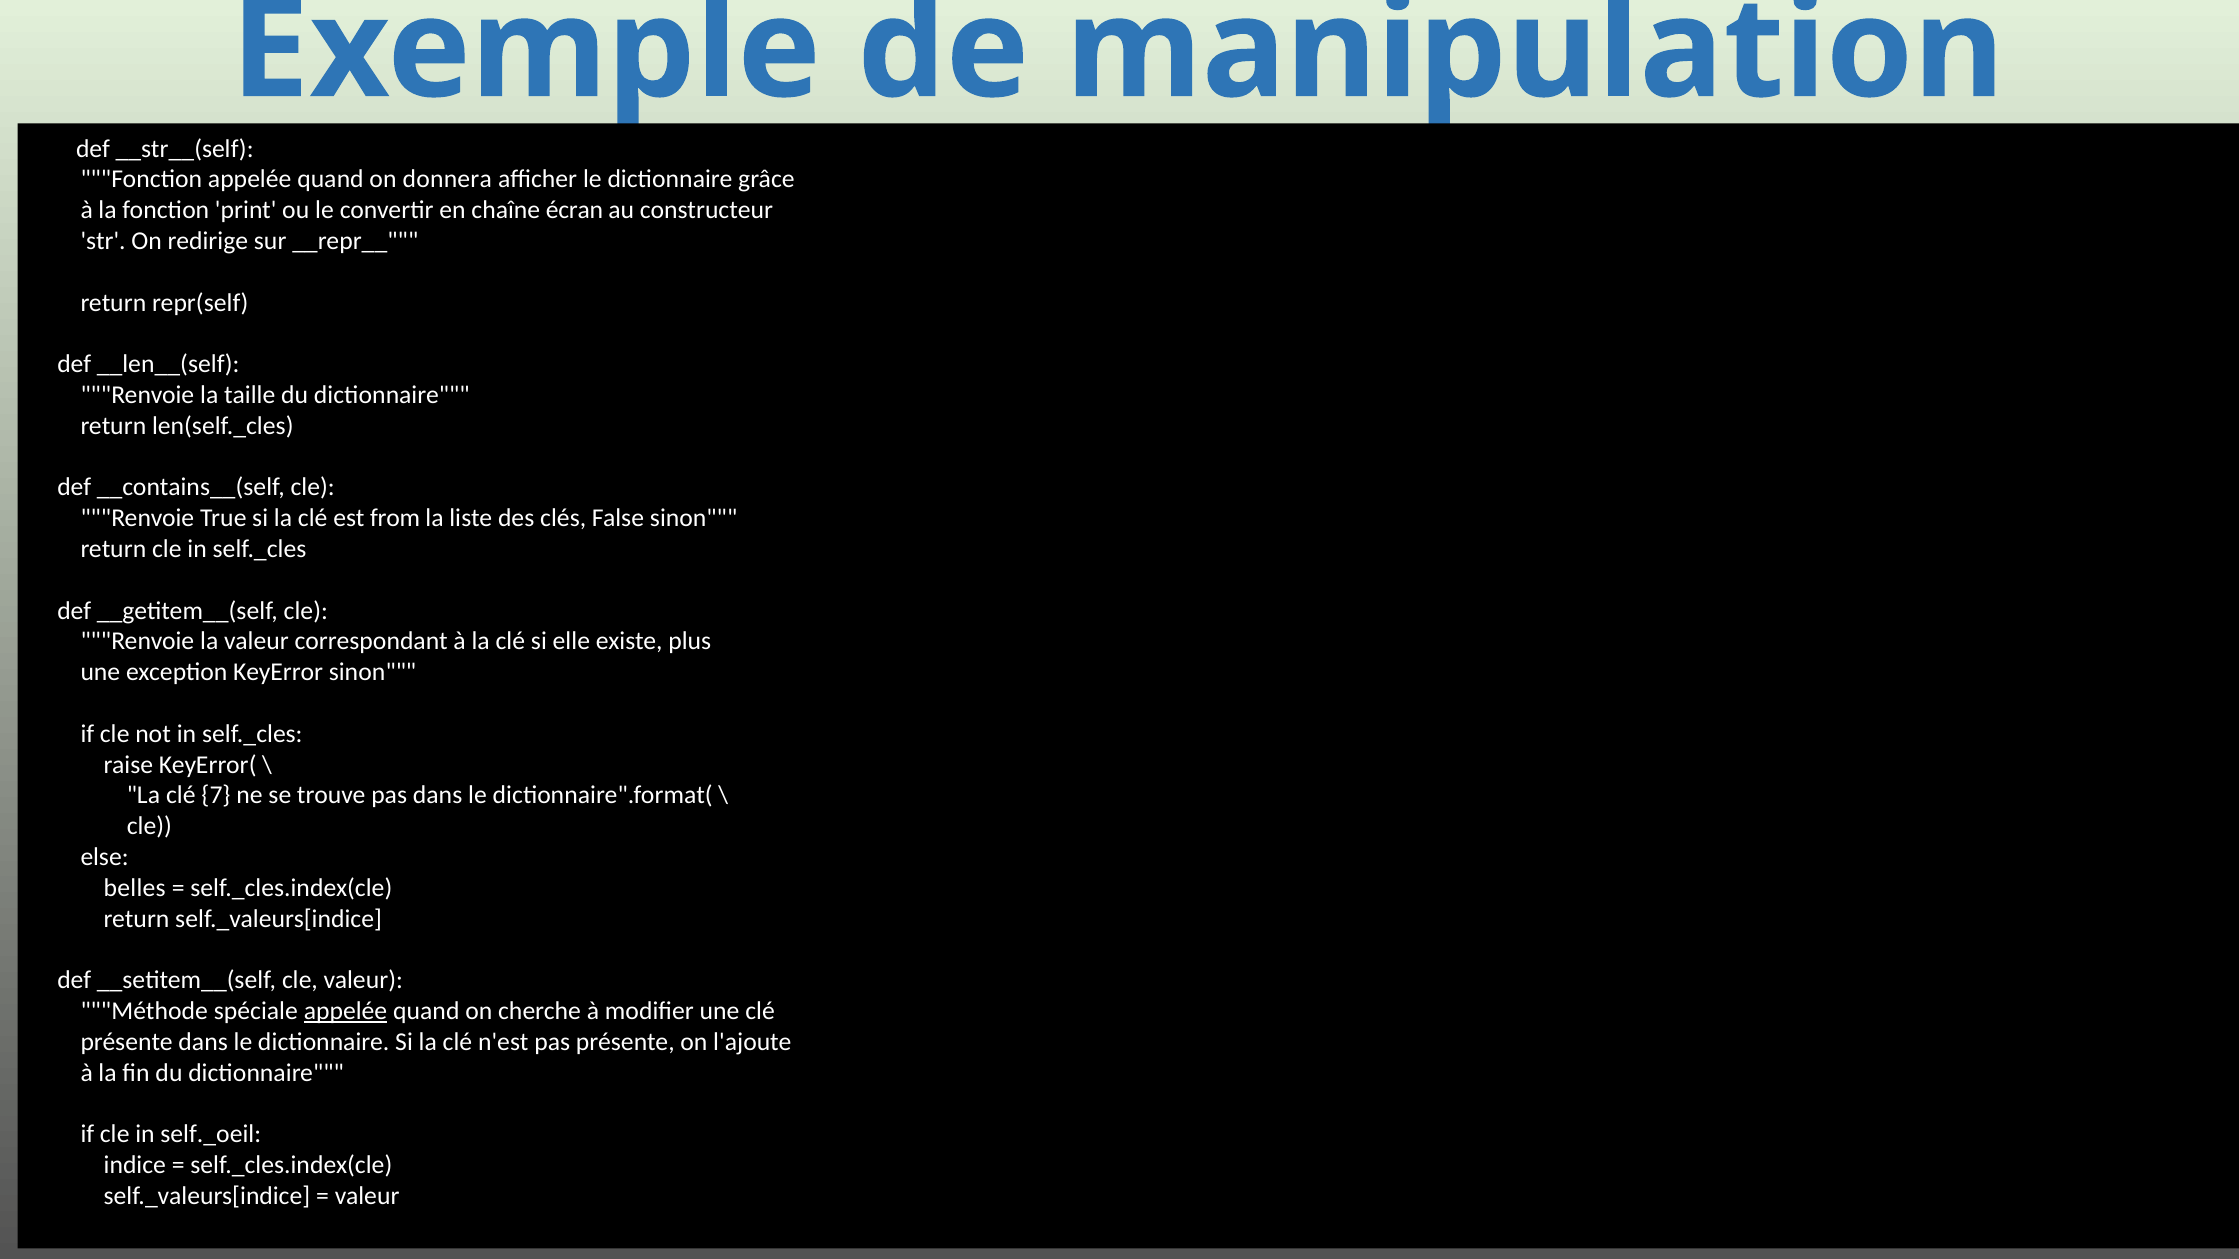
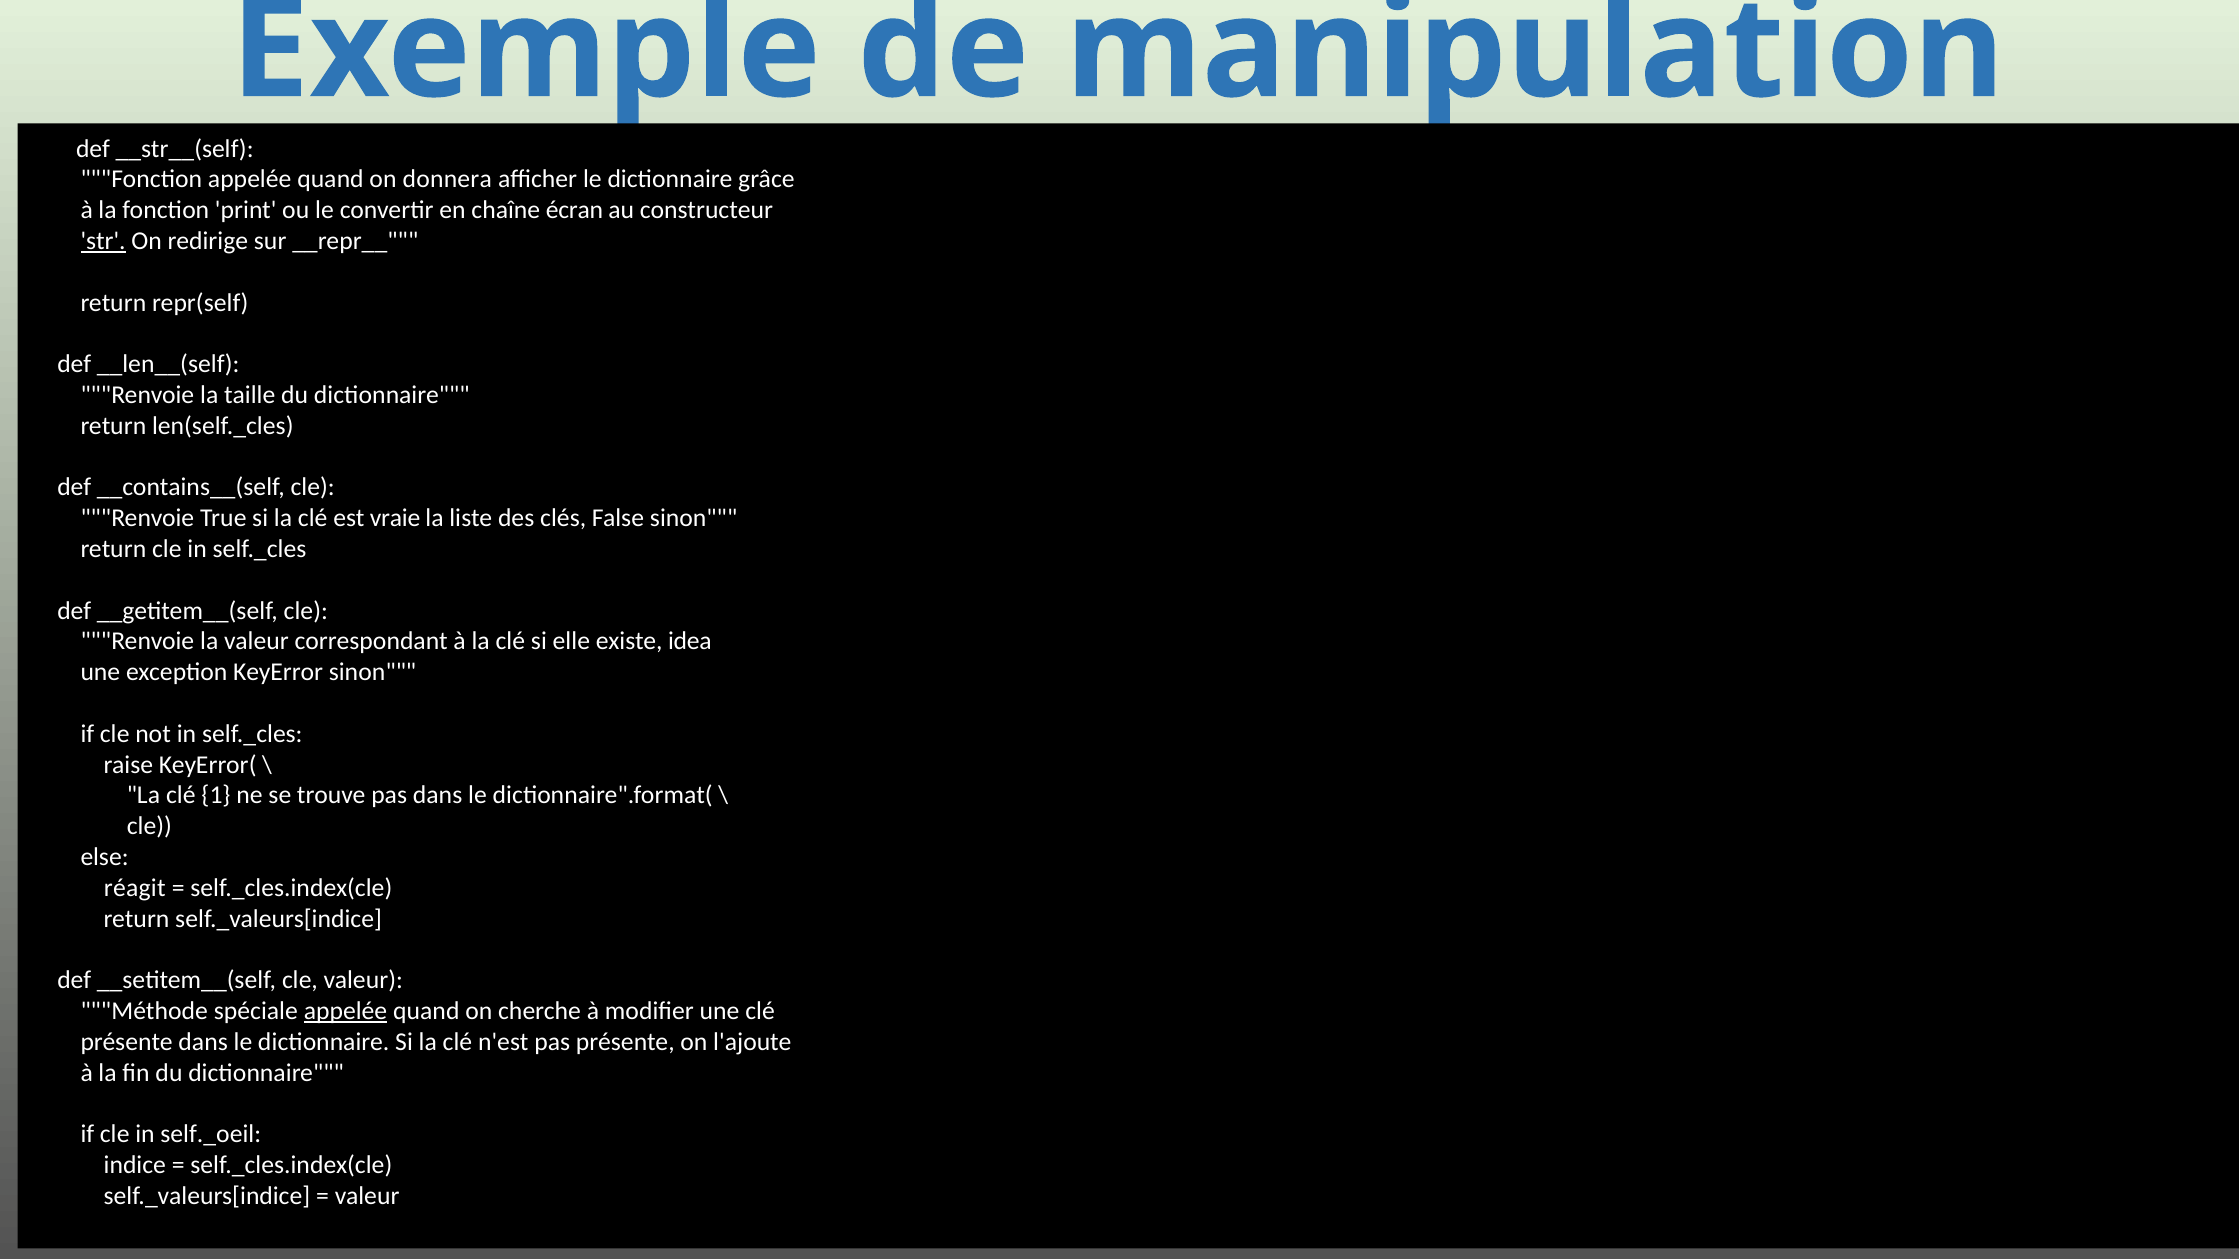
str underline: none -> present (103, 241)
from: from -> vraie (395, 518)
plus: plus -> idea (690, 642)
7: 7 -> 1 (216, 796)
belles: belles -> réagit (135, 888)
